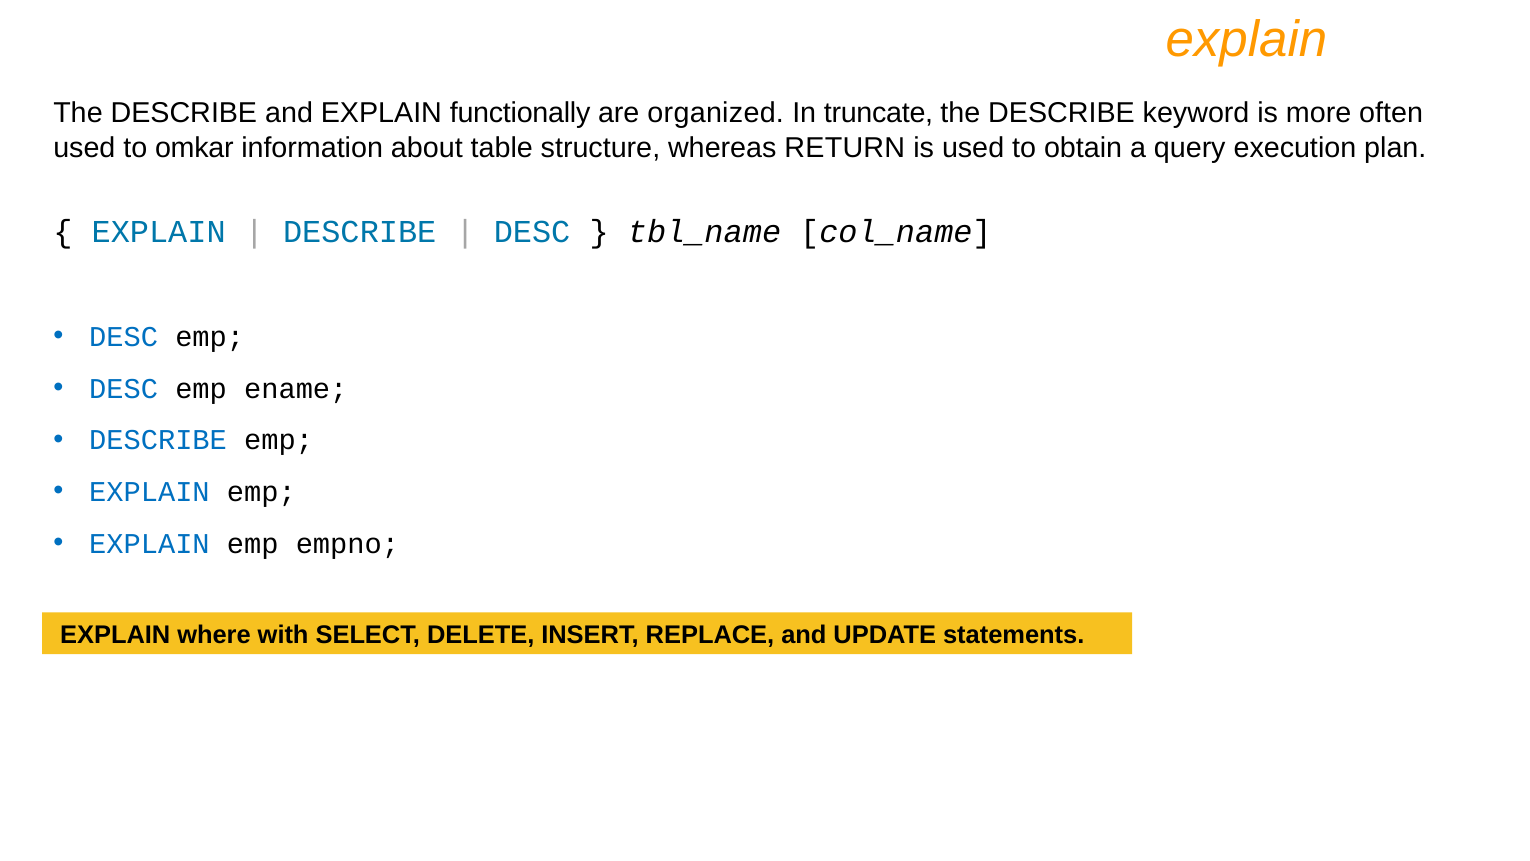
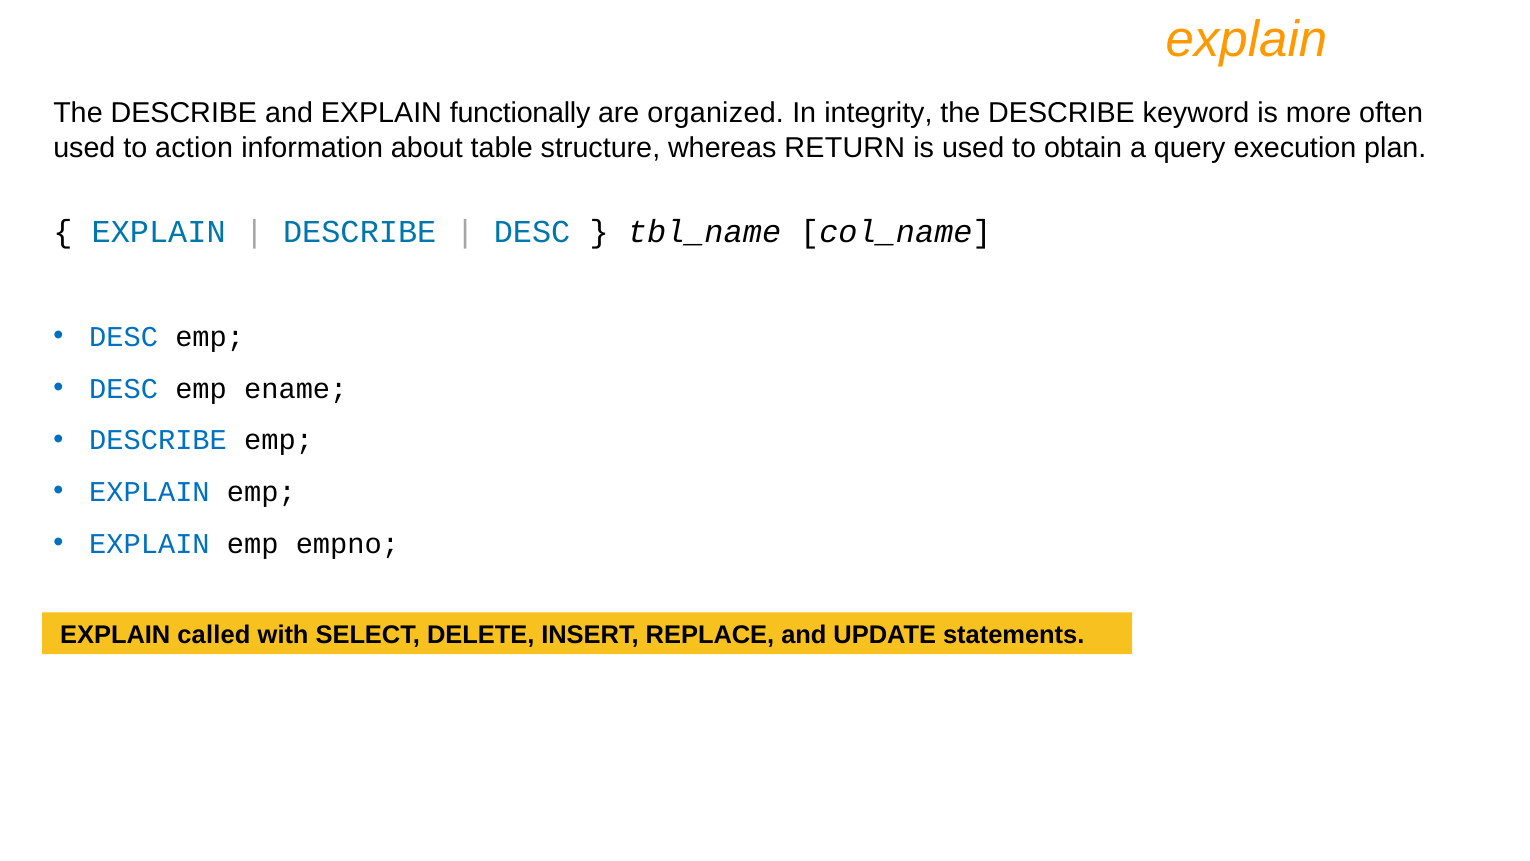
truncate: truncate -> integrity (878, 113)
omkar: omkar -> action (194, 147)
where: where -> called (214, 635)
